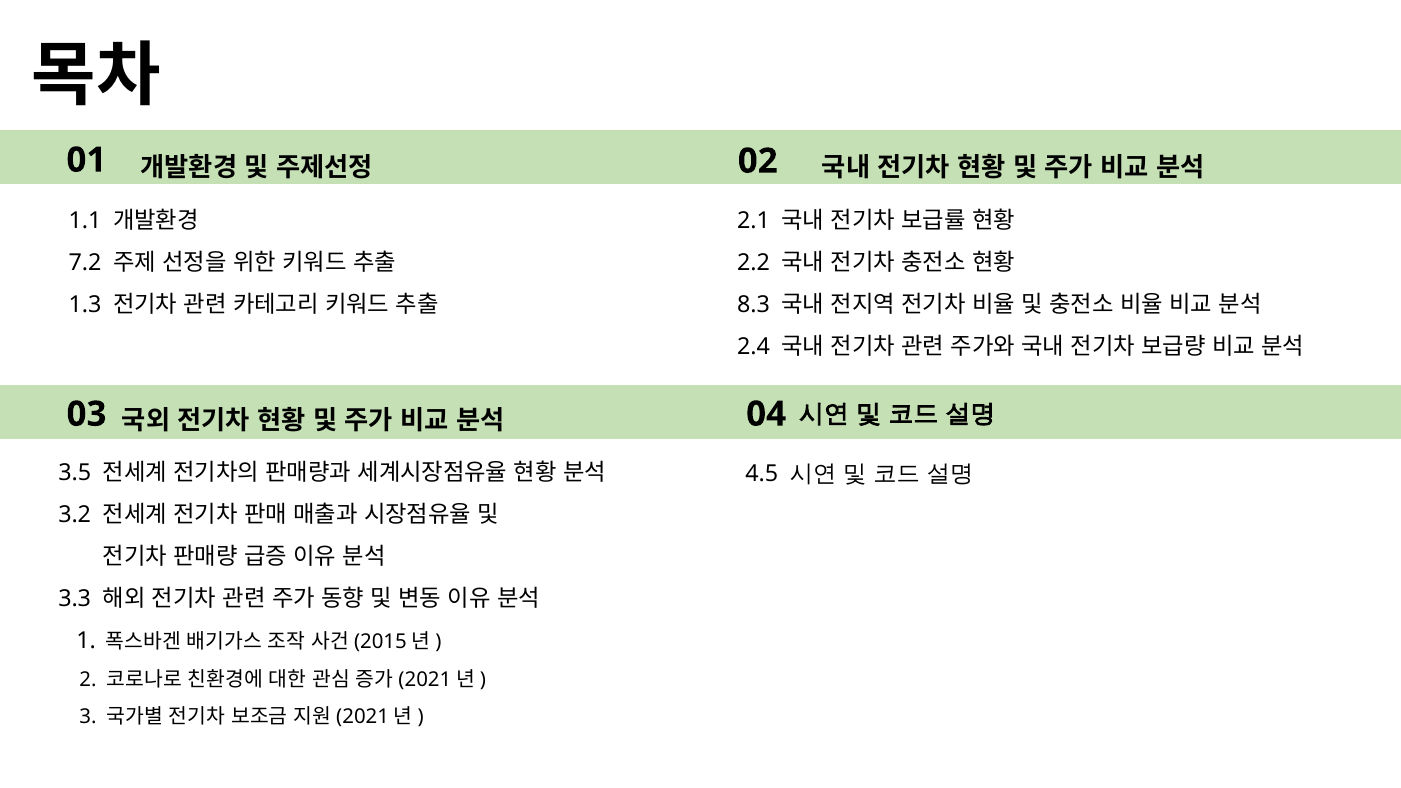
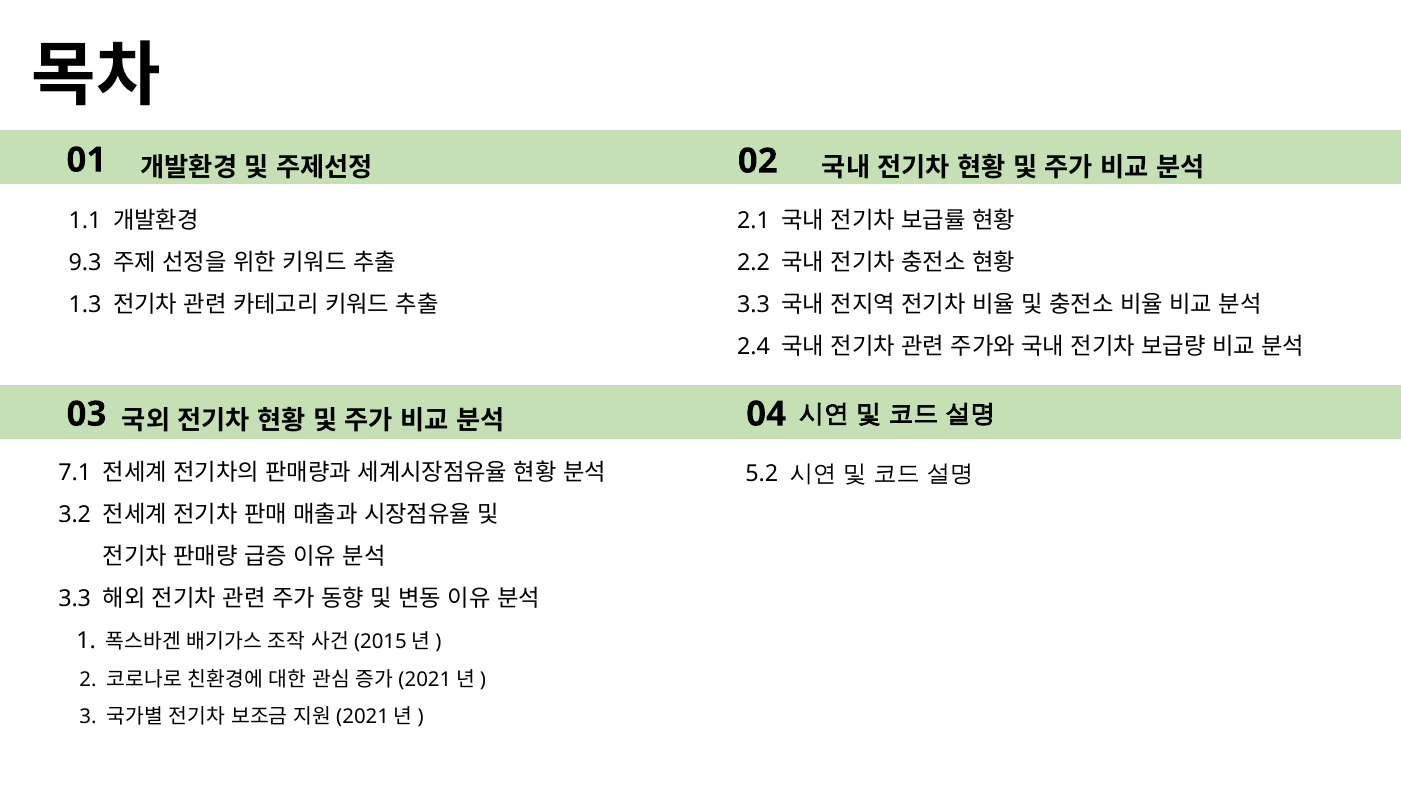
7.2: 7.2 -> 9.3 (85, 262)
8.3: 8.3 -> 3.3 (753, 304)
3.5: 3.5 -> 7.1 (75, 473)
4.5: 4.5 -> 5.2 (762, 474)
